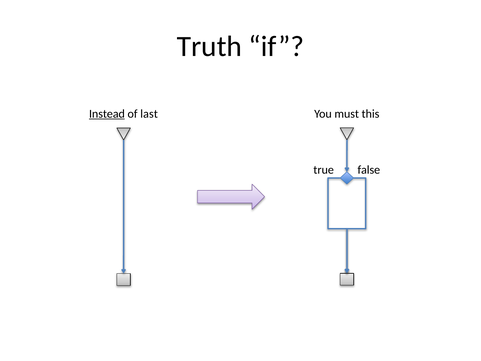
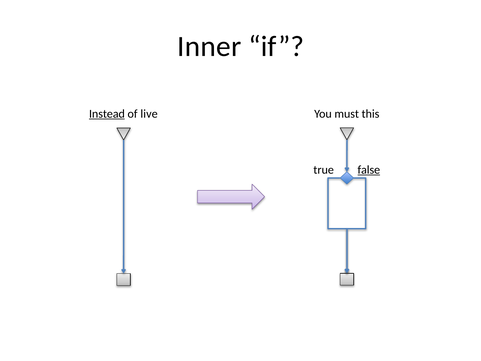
Truth: Truth -> Inner (209, 47)
last: last -> live (149, 114)
false underline: none -> present (369, 170)
